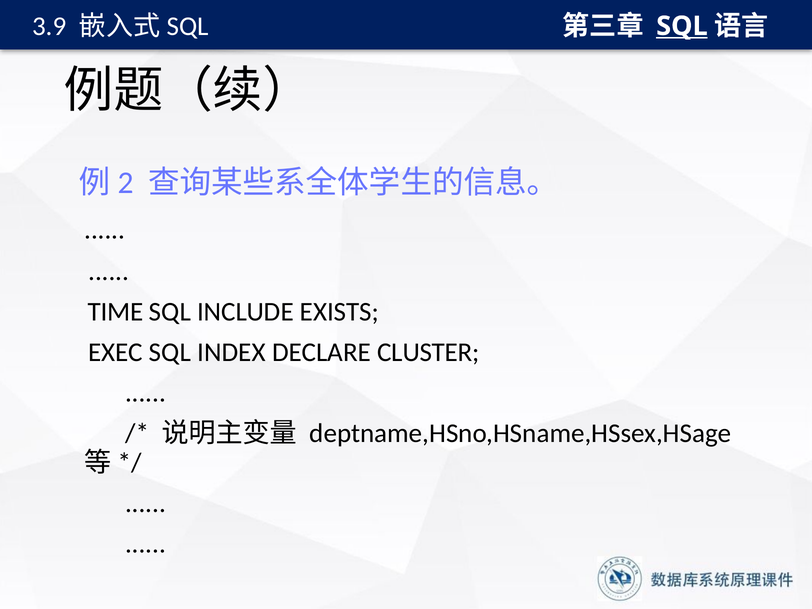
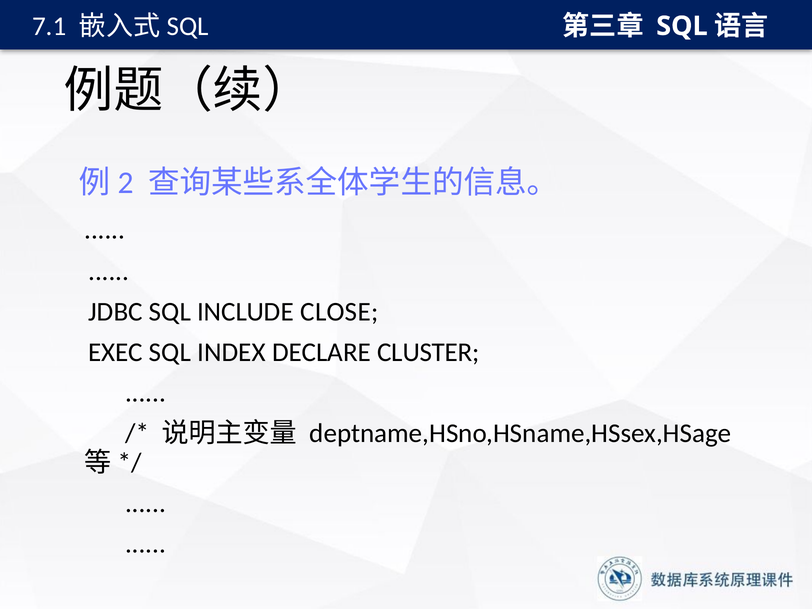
3.9: 3.9 -> 7.1 (49, 26)
SQL underline: present -> none (682, 26)
TIME: TIME -> JDBC (116, 312)
EXISTS: EXISTS -> CLOSE (339, 312)
